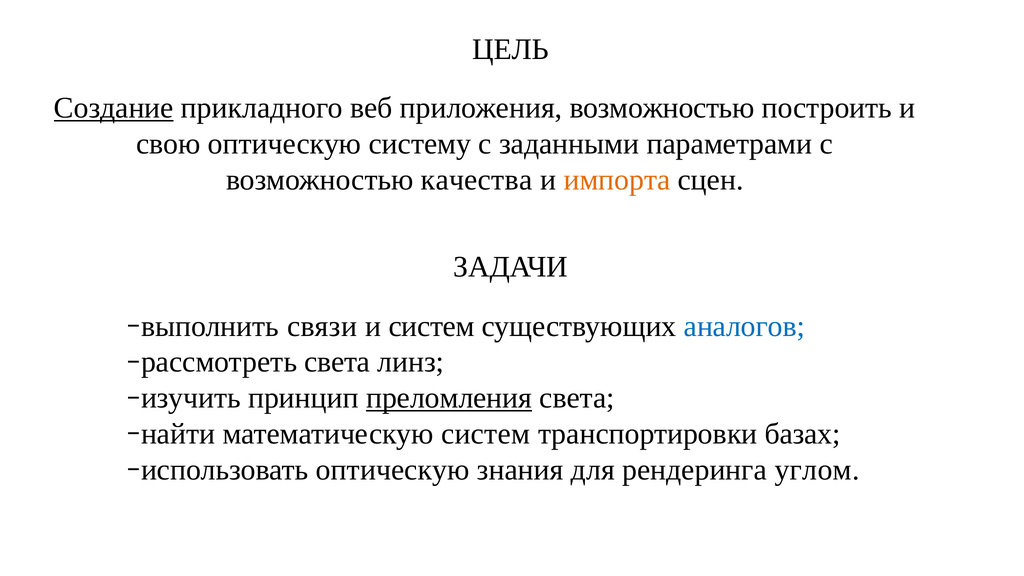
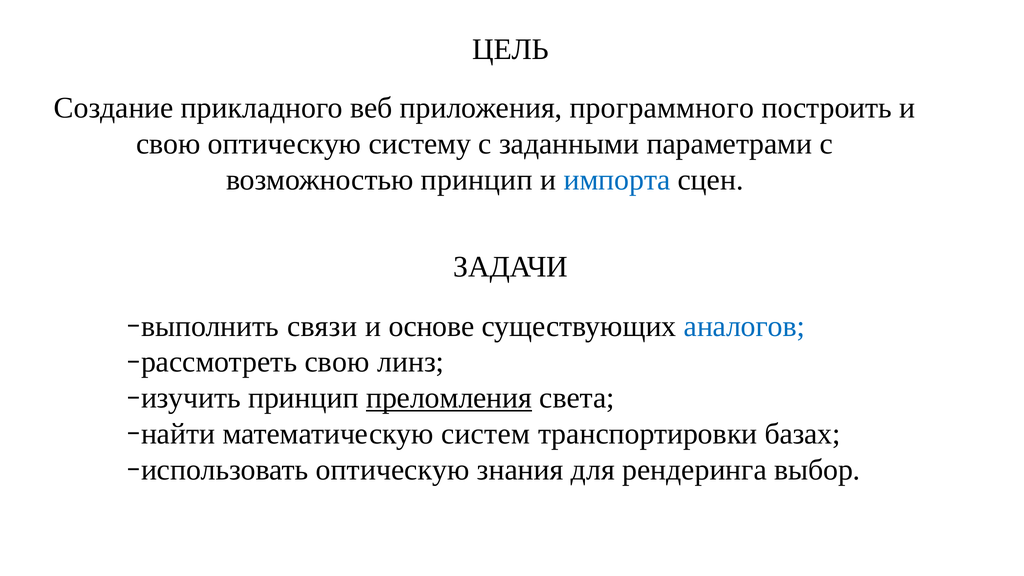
Создание underline: present -> none (114, 108)
приложения возможностью: возможностью -> программного (662, 108)
возможностью качества: качества -> принцип (477, 180)
импорта colour: orange -> blue (617, 180)
и систем: систем -> основе (432, 326)
света: света -> свою (337, 362)
углом: углом -> выбор (817, 470)
